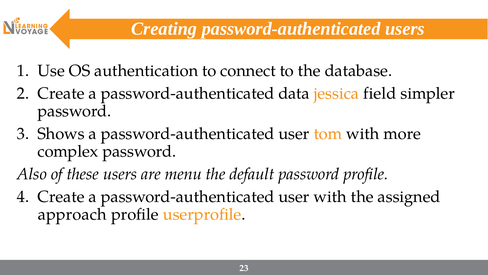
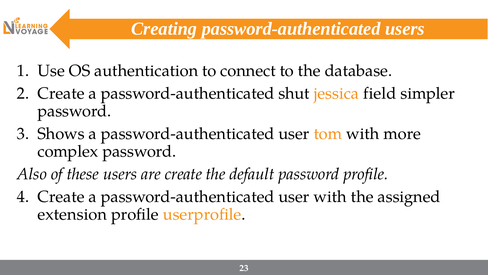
data: data -> shut (294, 93)
are menu: menu -> create (183, 174)
approach: approach -> extension (72, 214)
